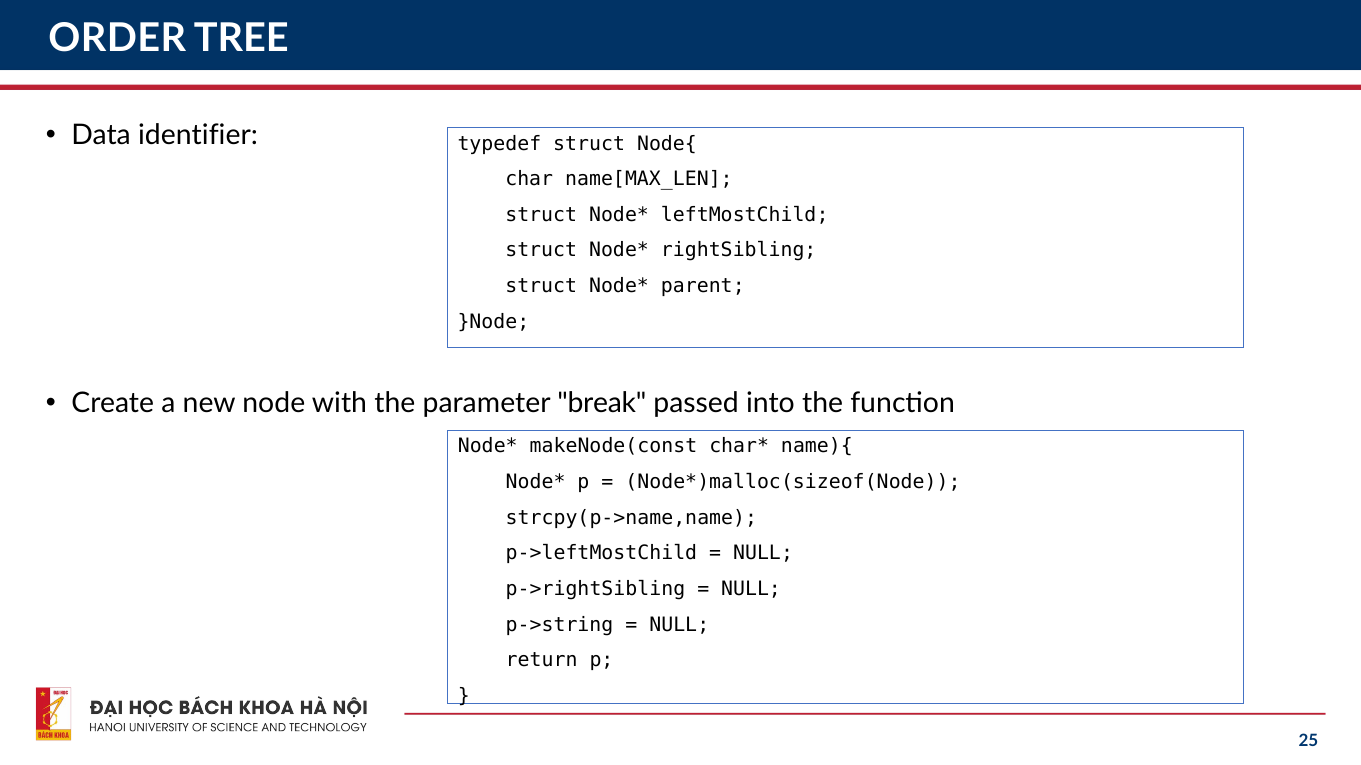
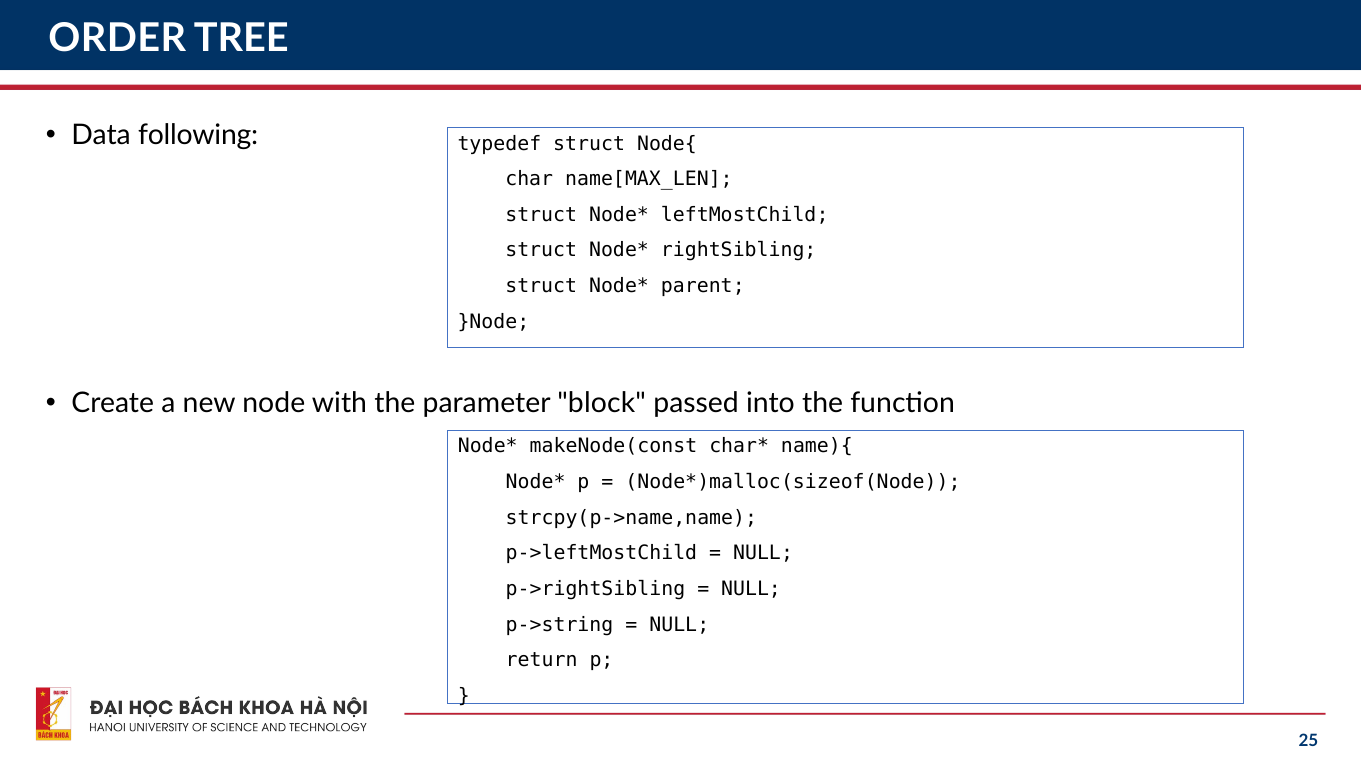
identifier: identifier -> following (198, 135)
break: break -> block (602, 404)
